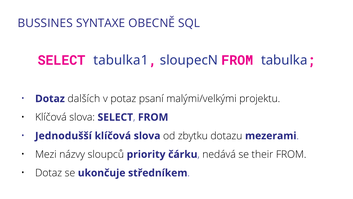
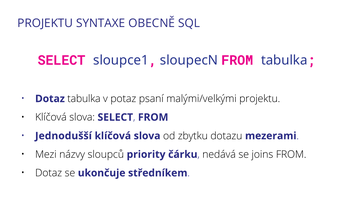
BUSSINES: BUSSINES -> PROJEKTU (45, 23)
tabulka1: tabulka1 -> sloupce1 (121, 60)
Dotaz dalších: dalších -> tabulka (84, 99)
their: their -> joins (262, 154)
